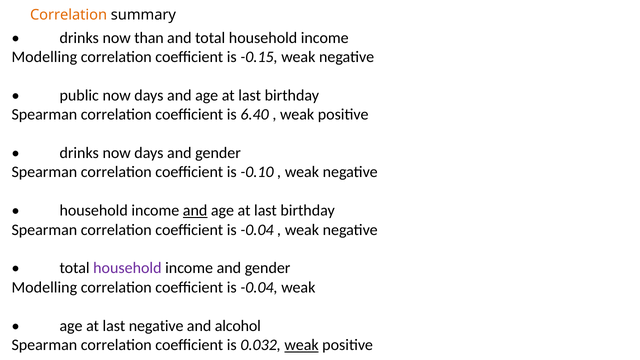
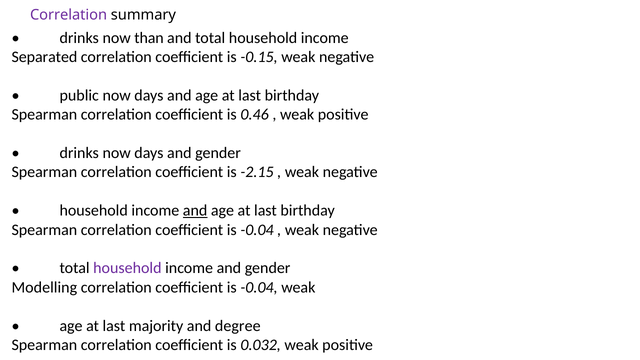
Correlation colour: orange -> purple (69, 15)
Modelling: Modelling -> Separated (44, 57)
6.40: 6.40 -> 0.46 (255, 115)
-0.10: -0.10 -> -2.15 (257, 172)
last negative: negative -> majority (156, 326)
alcohol: alcohol -> degree (238, 326)
weak underline: present -> none (302, 345)
